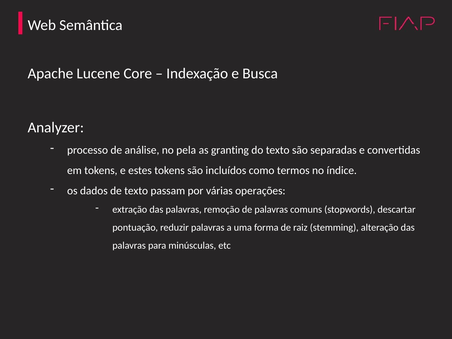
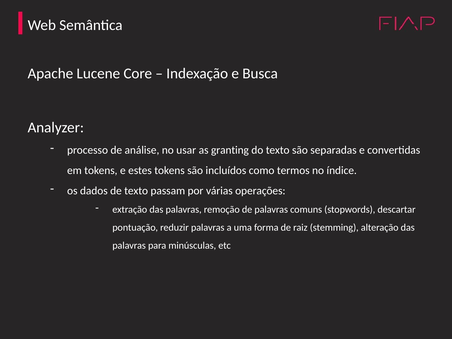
pela: pela -> usar (186, 150)
